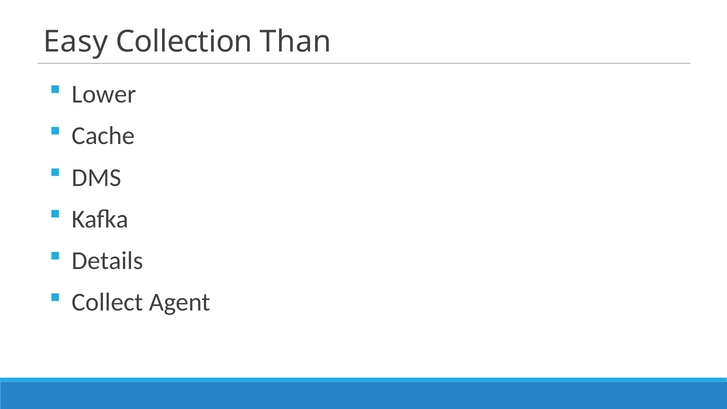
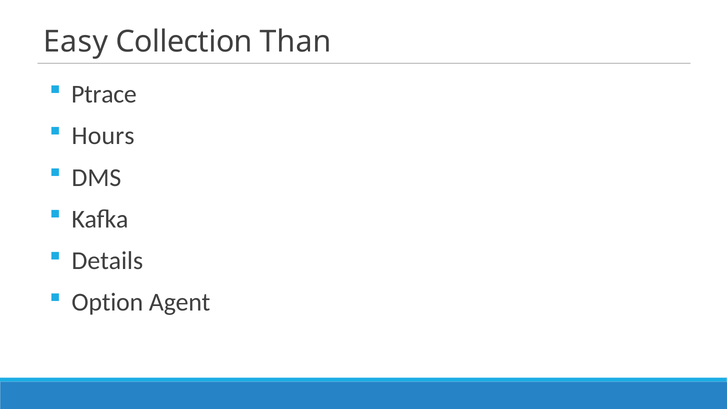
Lower: Lower -> Ptrace (104, 94)
Cache: Cache -> Hours (103, 136)
Collect: Collect -> Option (107, 302)
